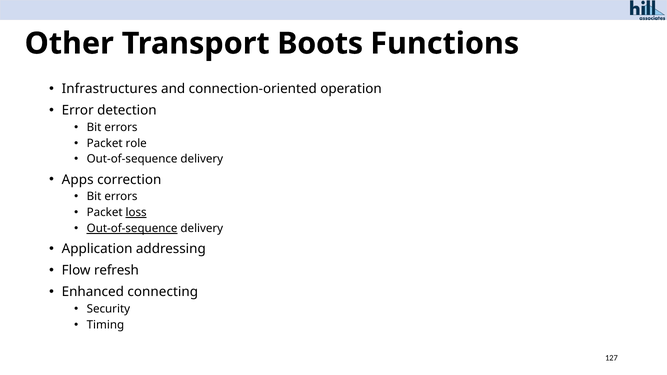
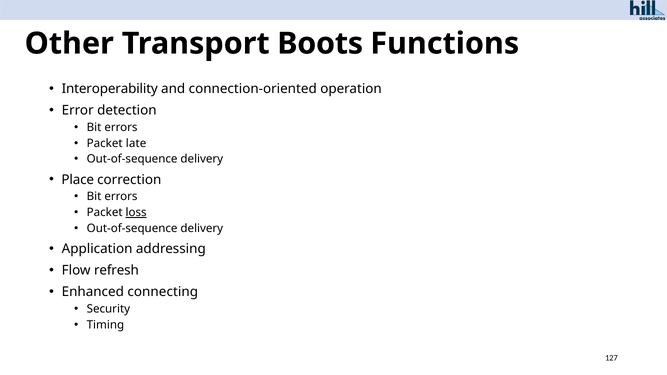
Infrastructures: Infrastructures -> Interoperability (110, 89)
role: role -> late (136, 143)
Apps: Apps -> Place (78, 180)
Out-of-sequence underline: present -> none (132, 229)
